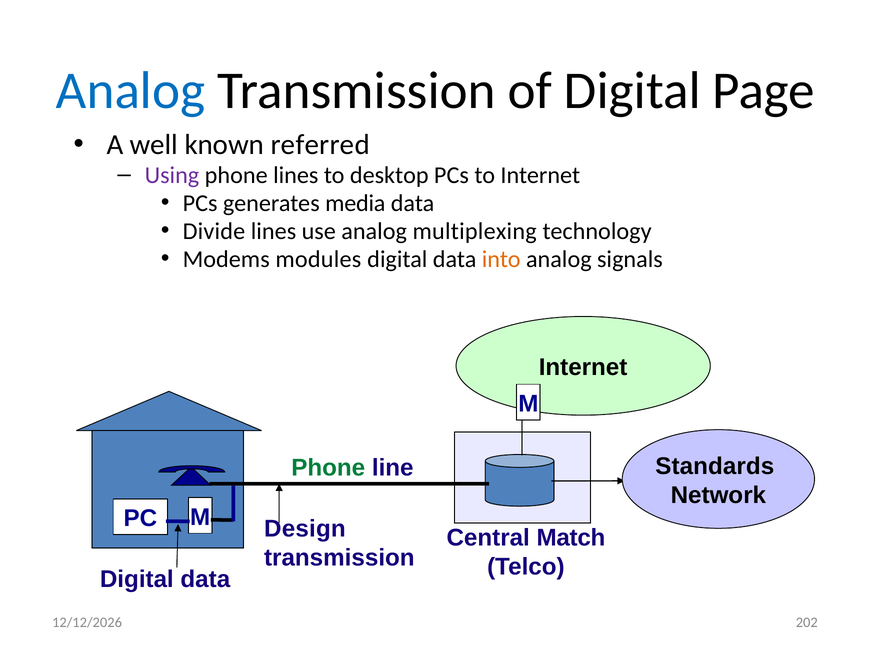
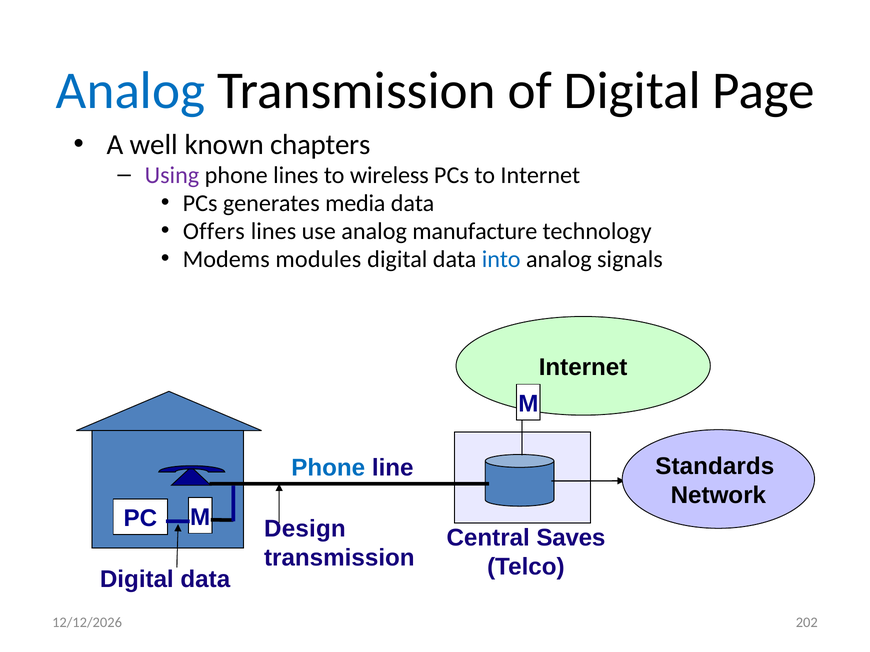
referred: referred -> chapters (321, 145)
desktop: desktop -> wireless (389, 176)
Divide: Divide -> Offers (214, 232)
multiplexing: multiplexing -> manufacture (475, 232)
into colour: orange -> blue (501, 260)
Phone colour: green -> blue (328, 468)
Match: Match -> Saves (571, 538)
